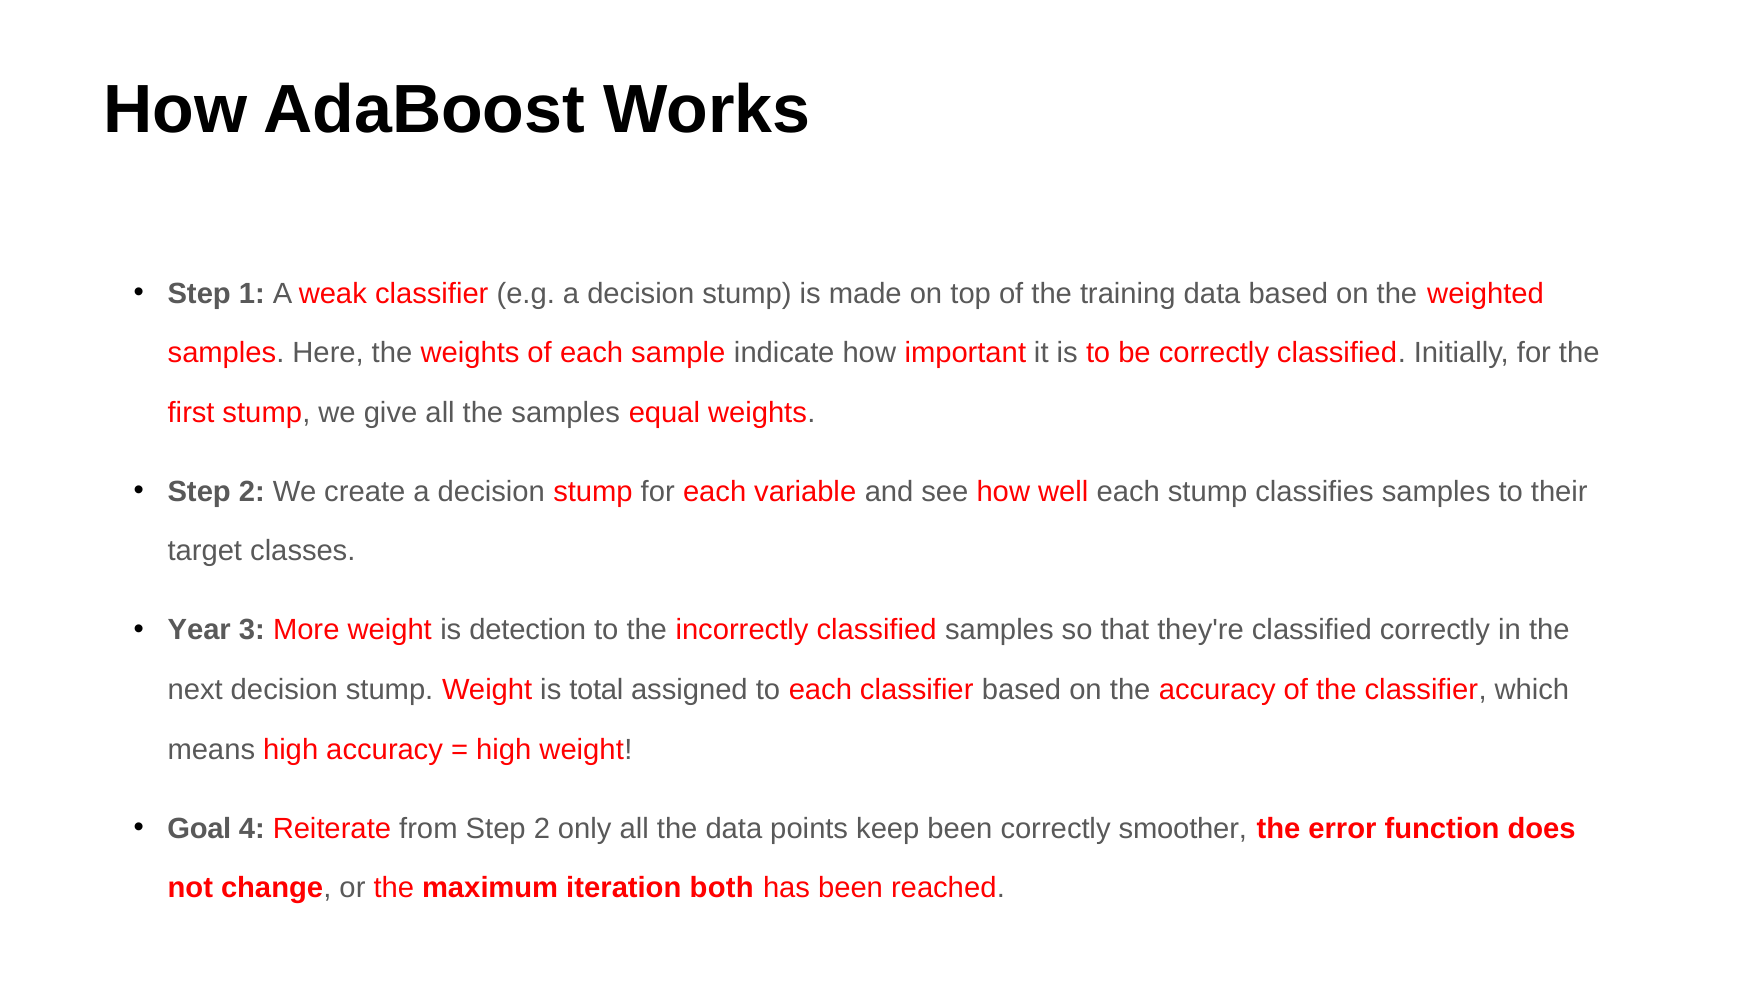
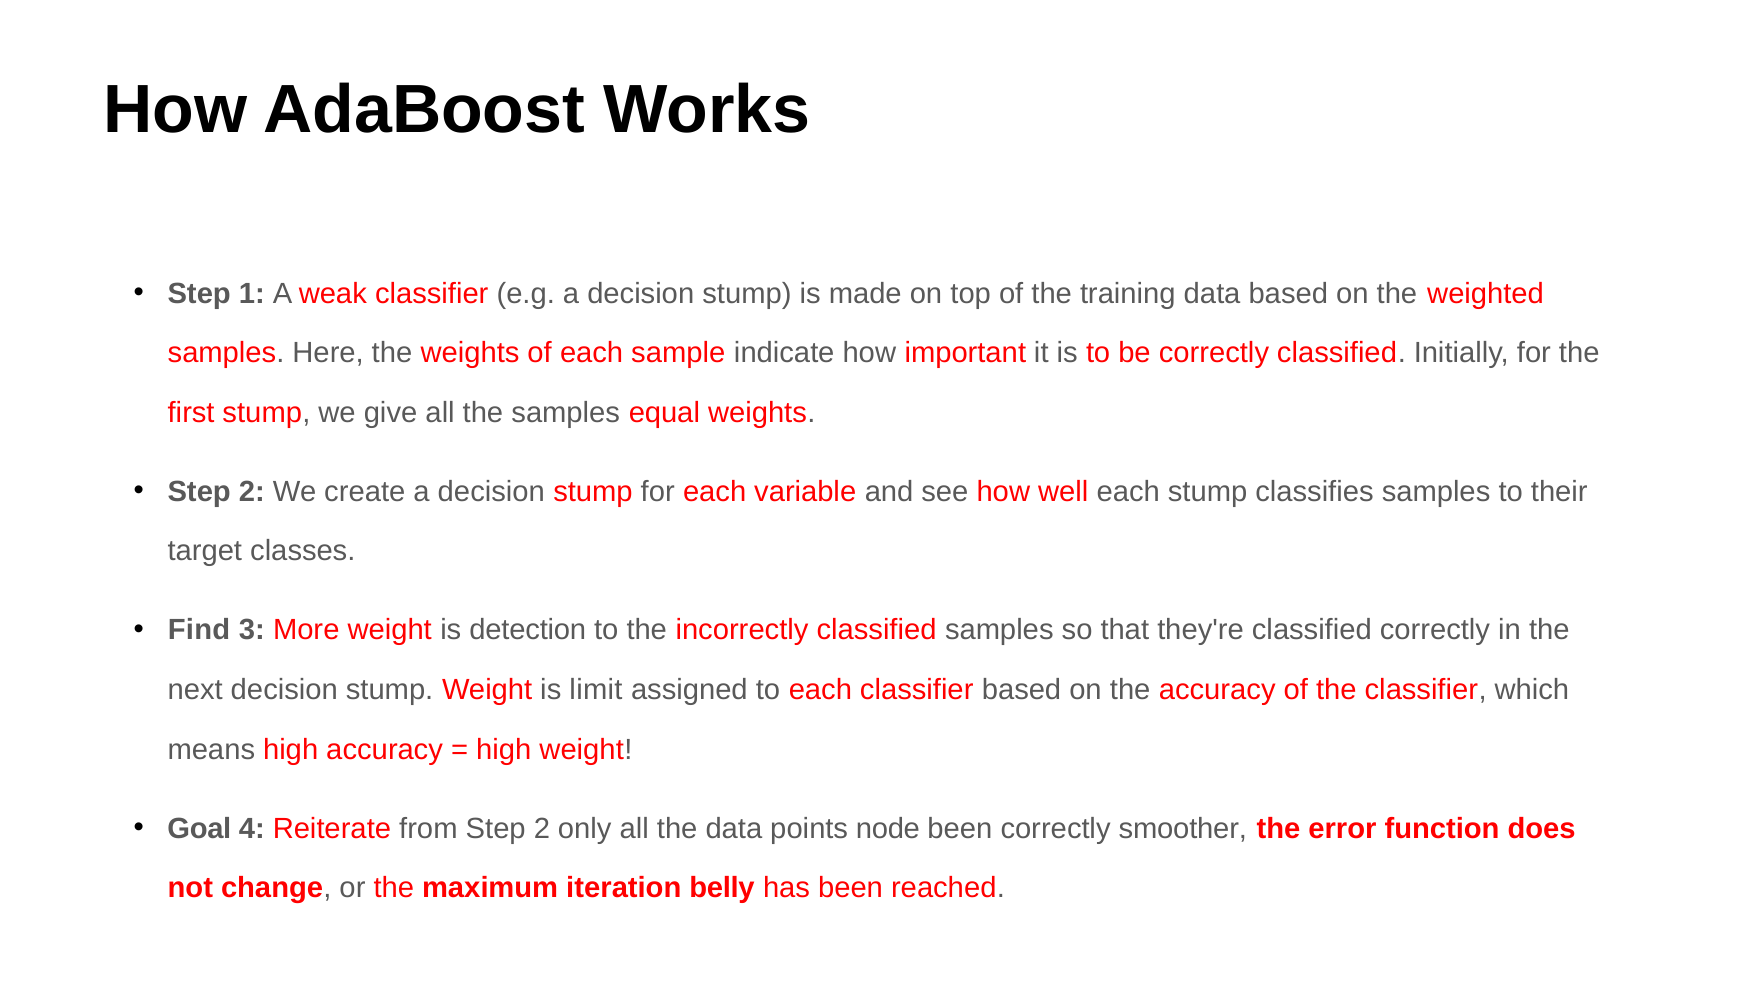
Year: Year -> Find (199, 630)
total: total -> limit (596, 690)
keep: keep -> node (888, 829)
both: both -> belly (722, 888)
